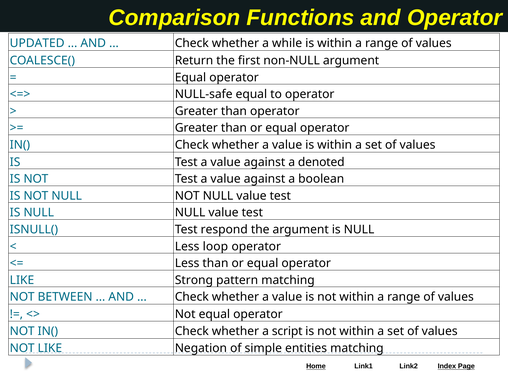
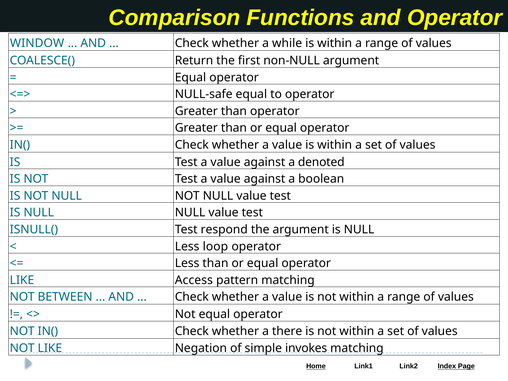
UPDATED: UPDATED -> WINDOW (37, 43)
Strong: Strong -> Access (194, 280)
script: script -> there (287, 331)
entities: entities -> invokes (306, 348)
